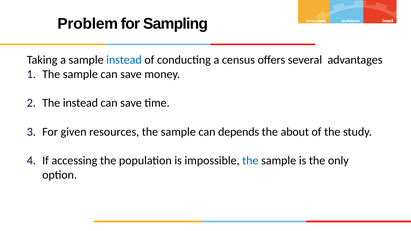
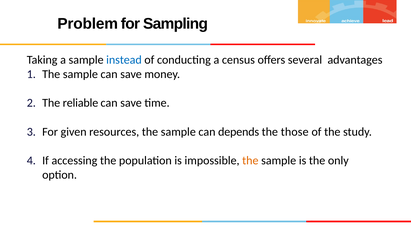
The instead: instead -> reliable (80, 103)
about: about -> those (295, 132)
the colour: blue -> orange (250, 161)
